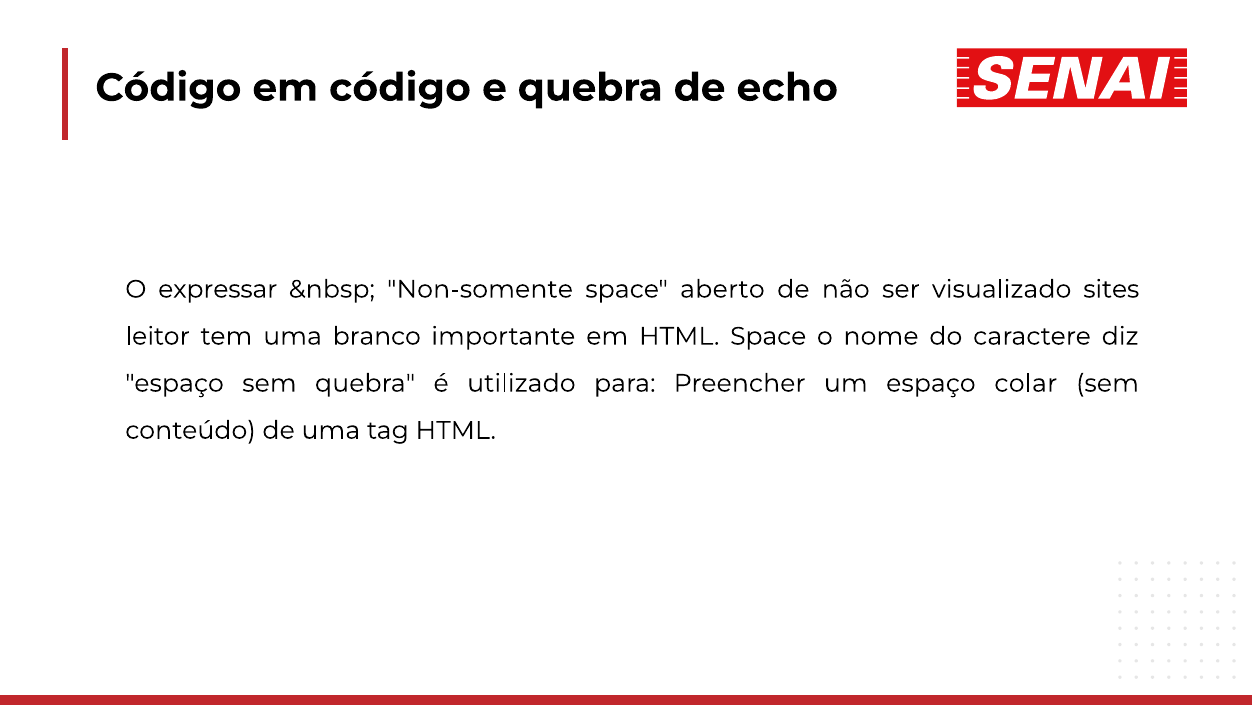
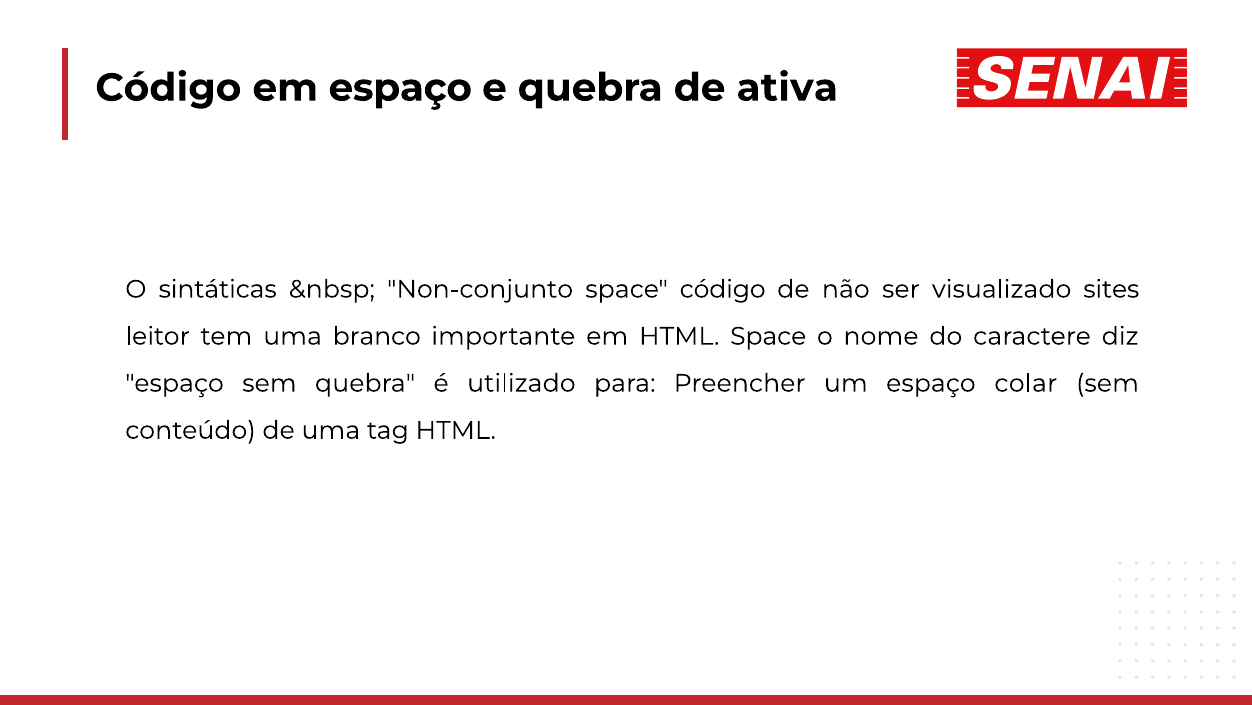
em código: código -> espaço (400, 88)
echo: echo -> ativa (787, 88)
expressar: expressar -> sintáticas (218, 289)
Non-somente: Non-somente -> Non-conjunto (480, 289)
space aberto: aberto -> código (723, 289)
